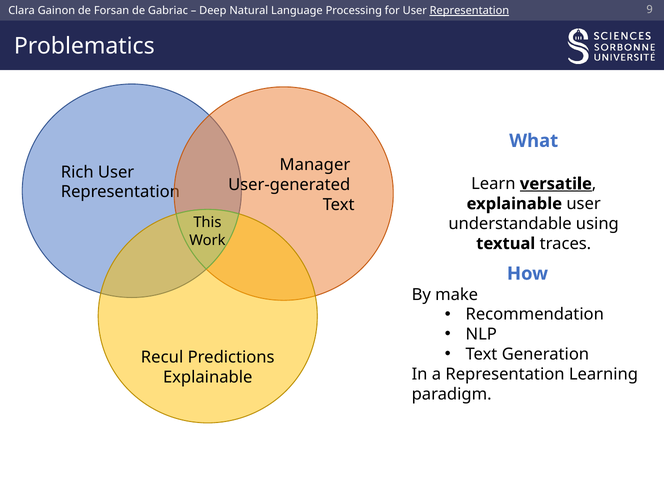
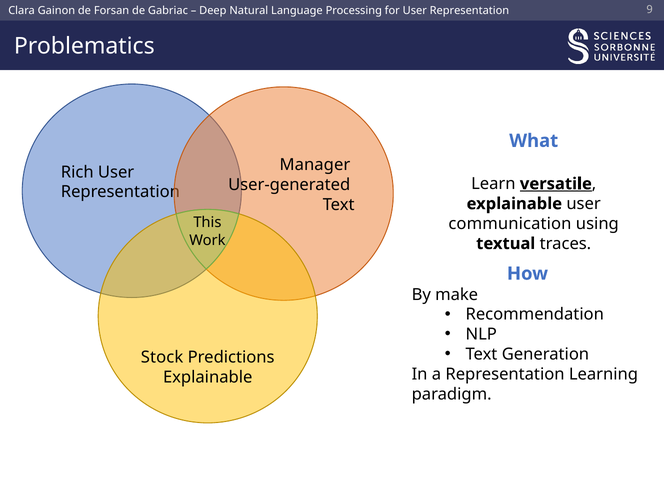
Representation underline: present -> none (469, 11)
understandable: understandable -> communication (510, 224)
Recul: Recul -> Stock (162, 357)
